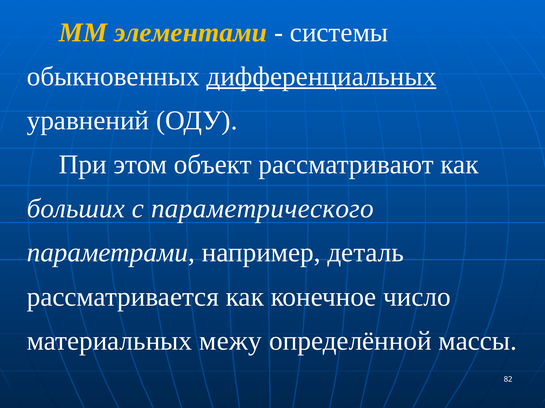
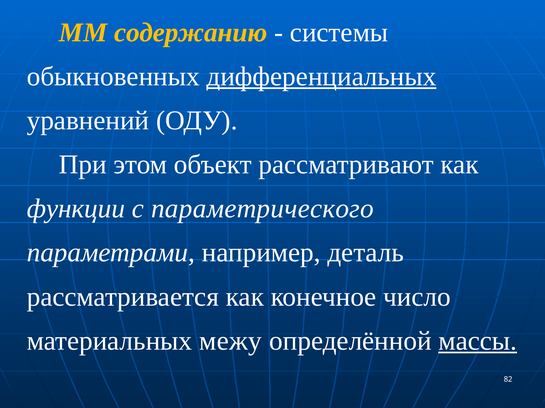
элементами: элементами -> содержанию (191, 32)
больших: больших -> функции (76, 209)
массы underline: none -> present (478, 341)
